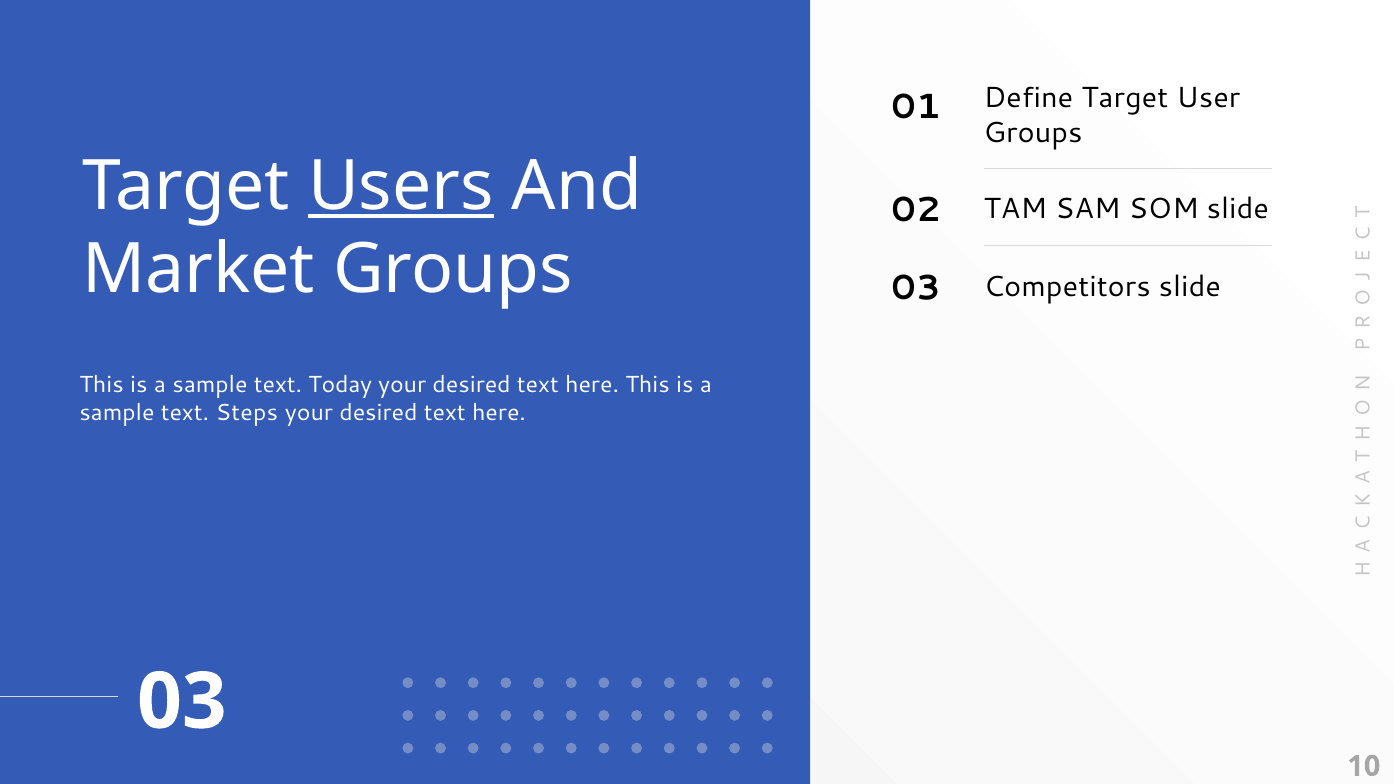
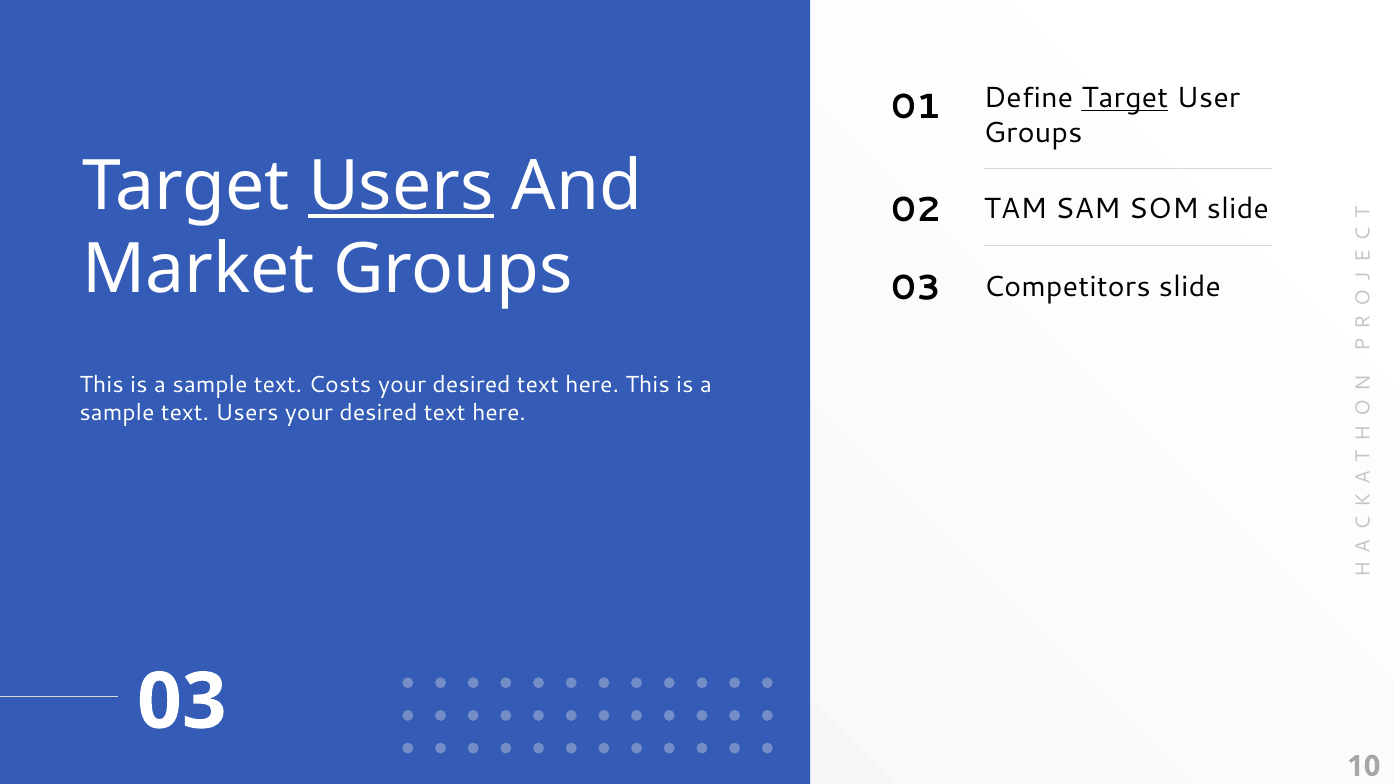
Target underline: none -> present (1125, 98)
Today: Today -> Costs (340, 385)
text Steps: Steps -> Users (247, 413)
